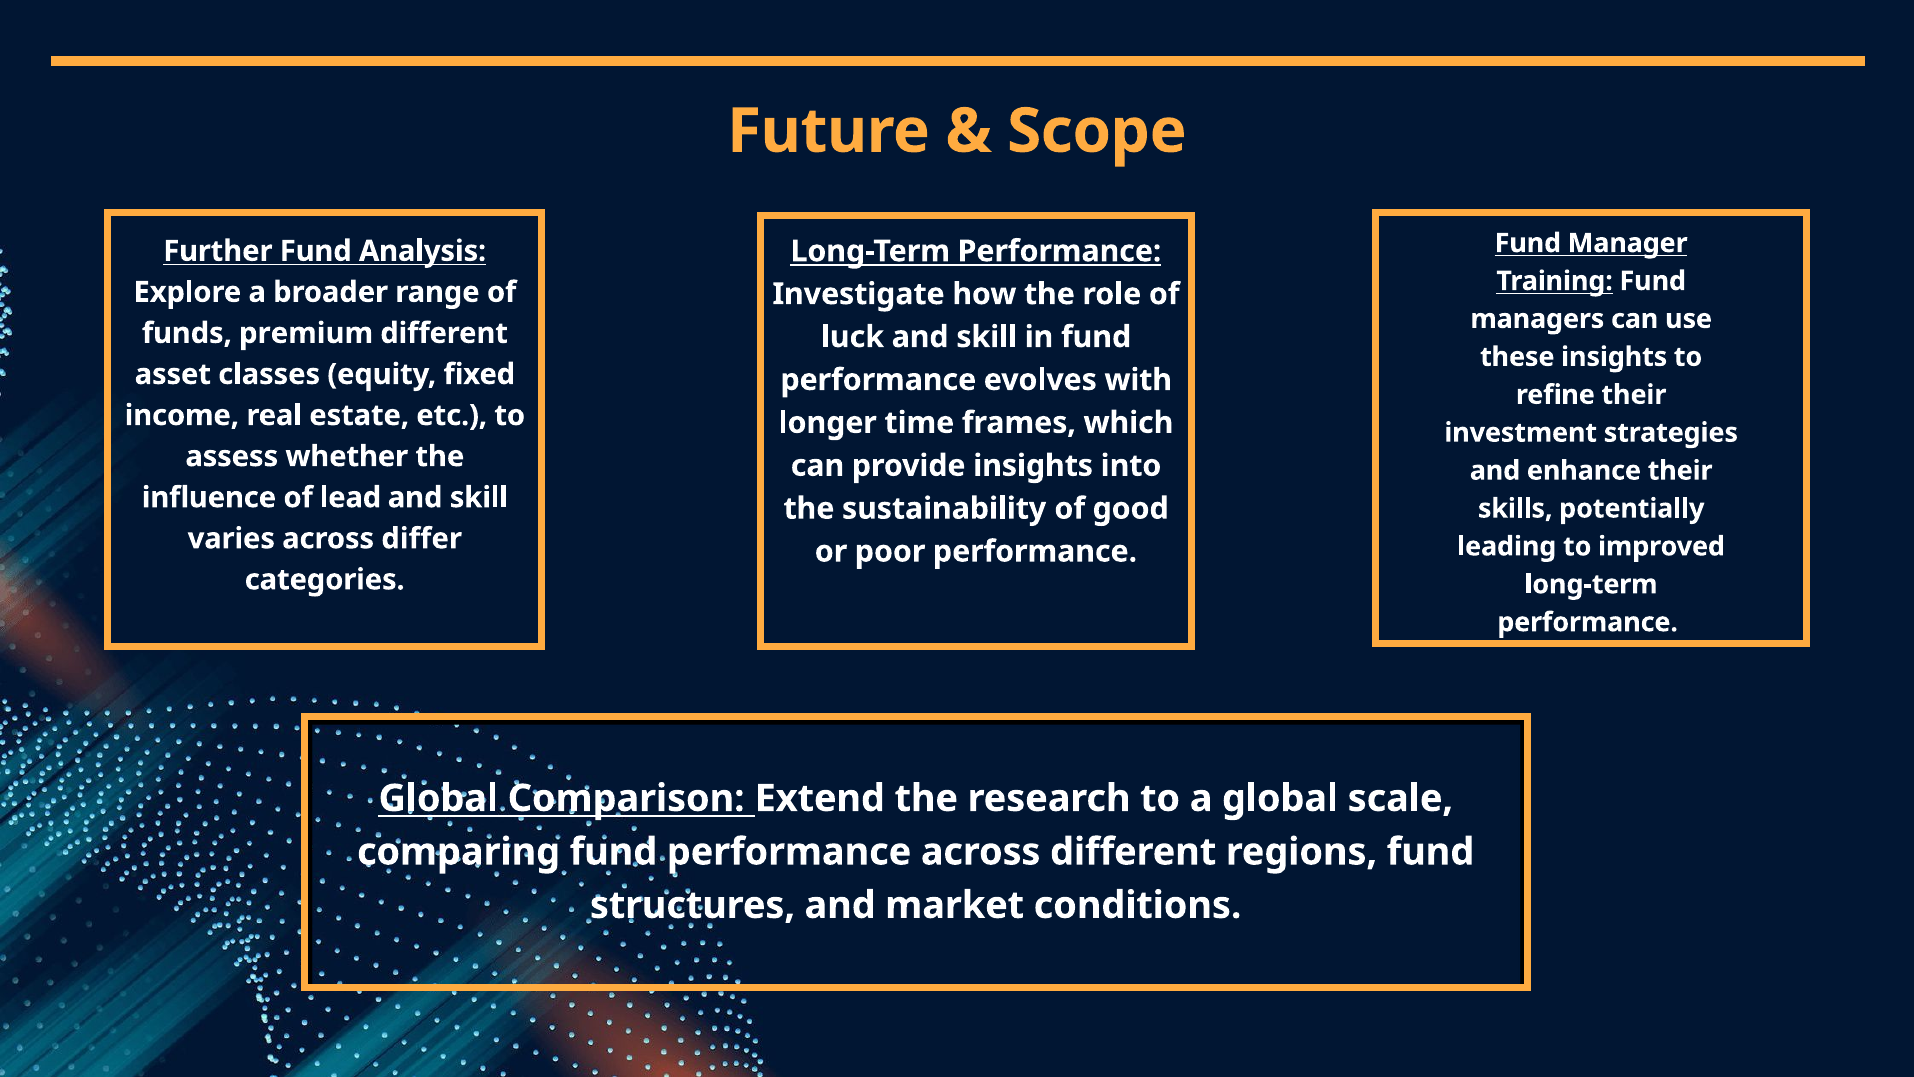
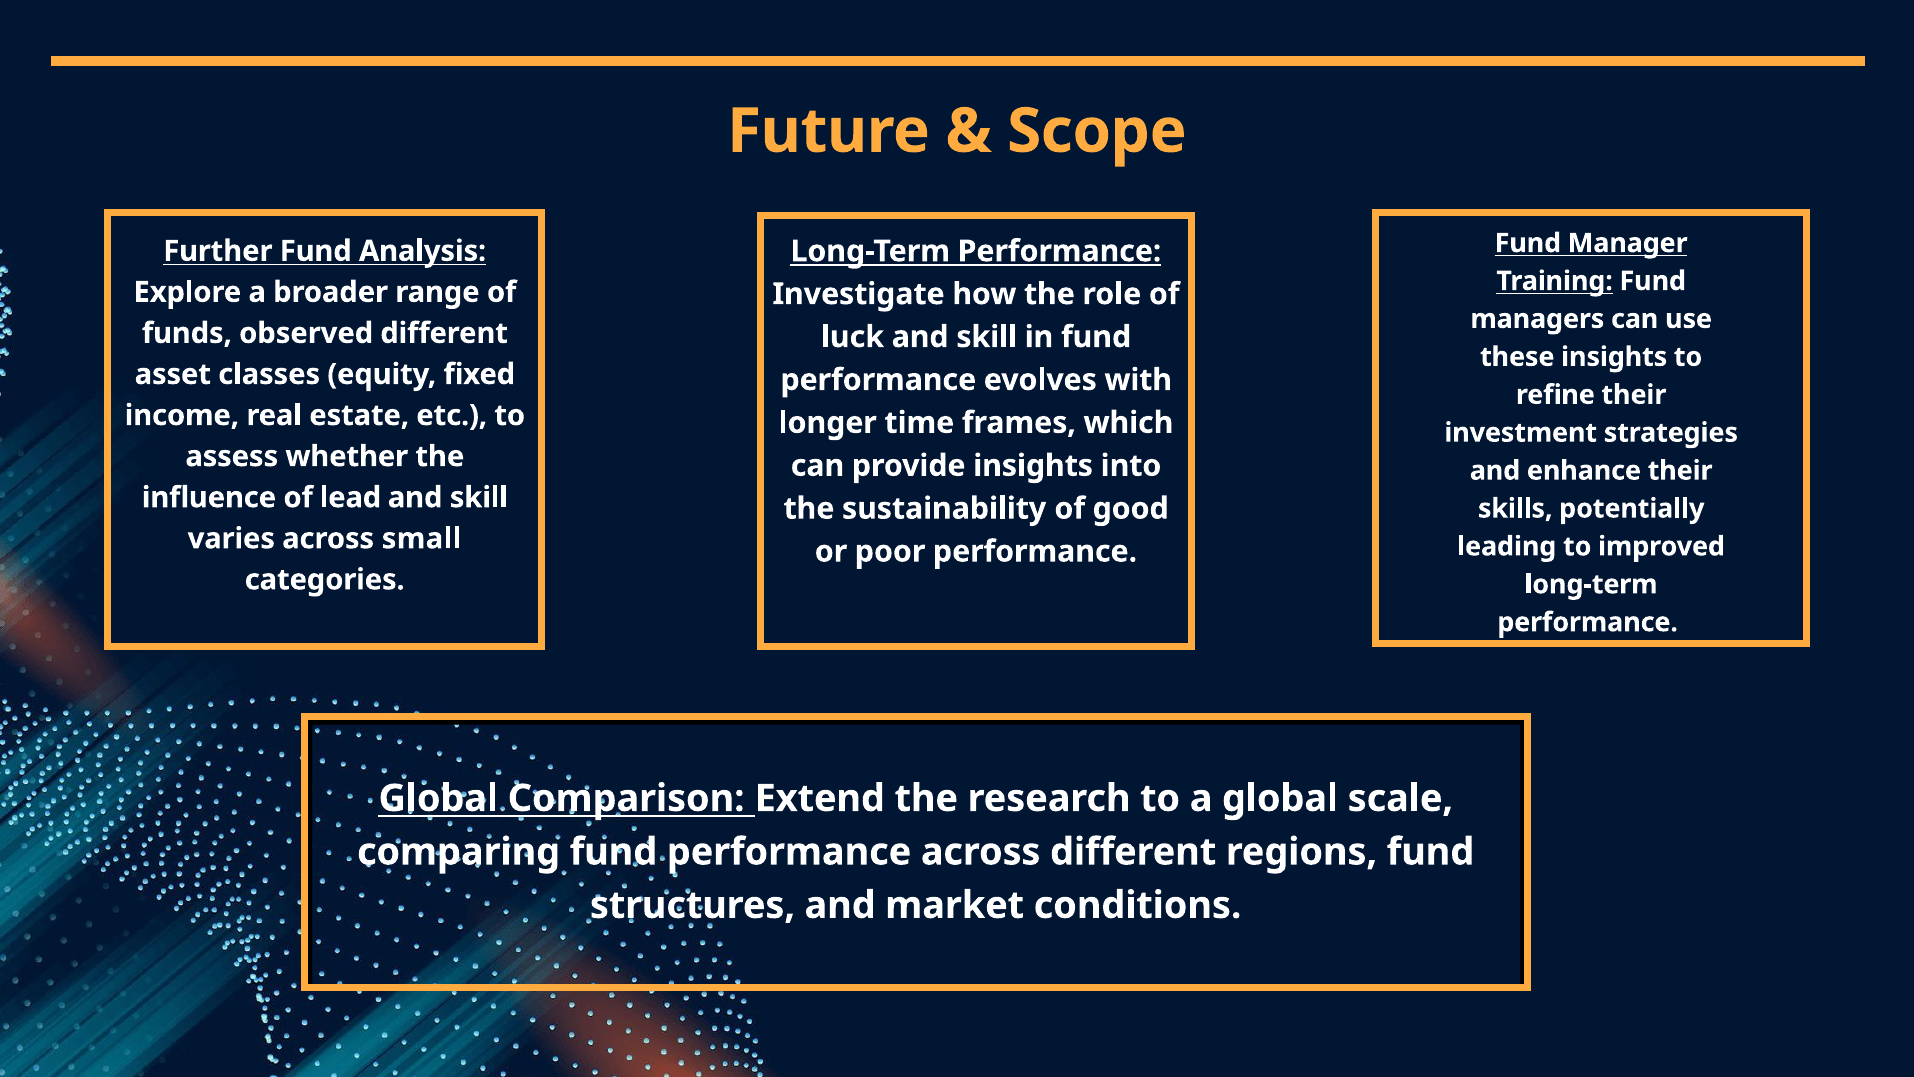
premium: premium -> observed (306, 333)
differ: differ -> small (422, 539)
